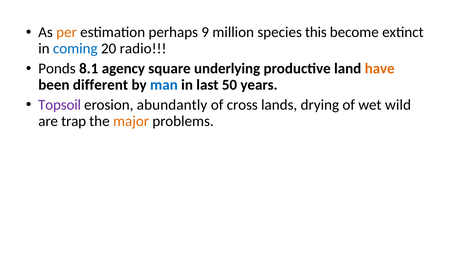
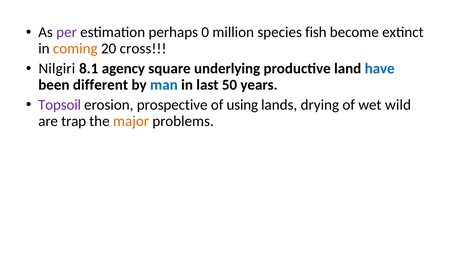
per colour: orange -> purple (67, 32)
9: 9 -> 0 (205, 32)
this: this -> fish (316, 32)
coming colour: blue -> orange (75, 49)
radio: radio -> cross (143, 49)
Ponds: Ponds -> Nilgiri (57, 69)
have colour: orange -> blue (380, 69)
abundantly: abundantly -> prospective (172, 105)
cross: cross -> using (242, 105)
